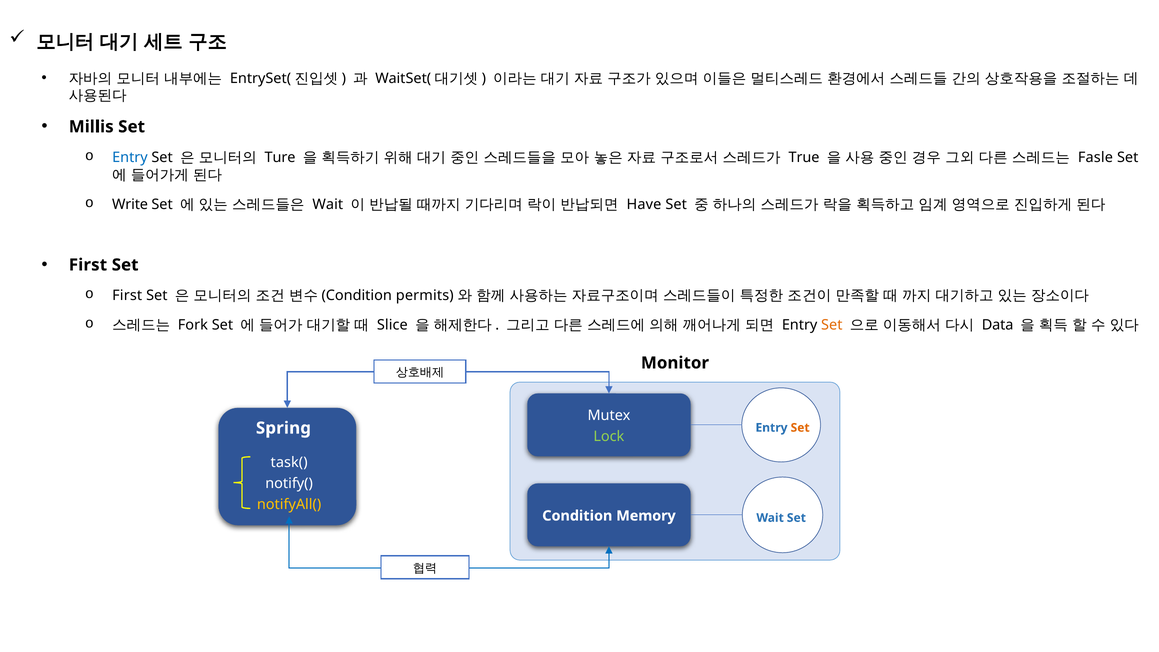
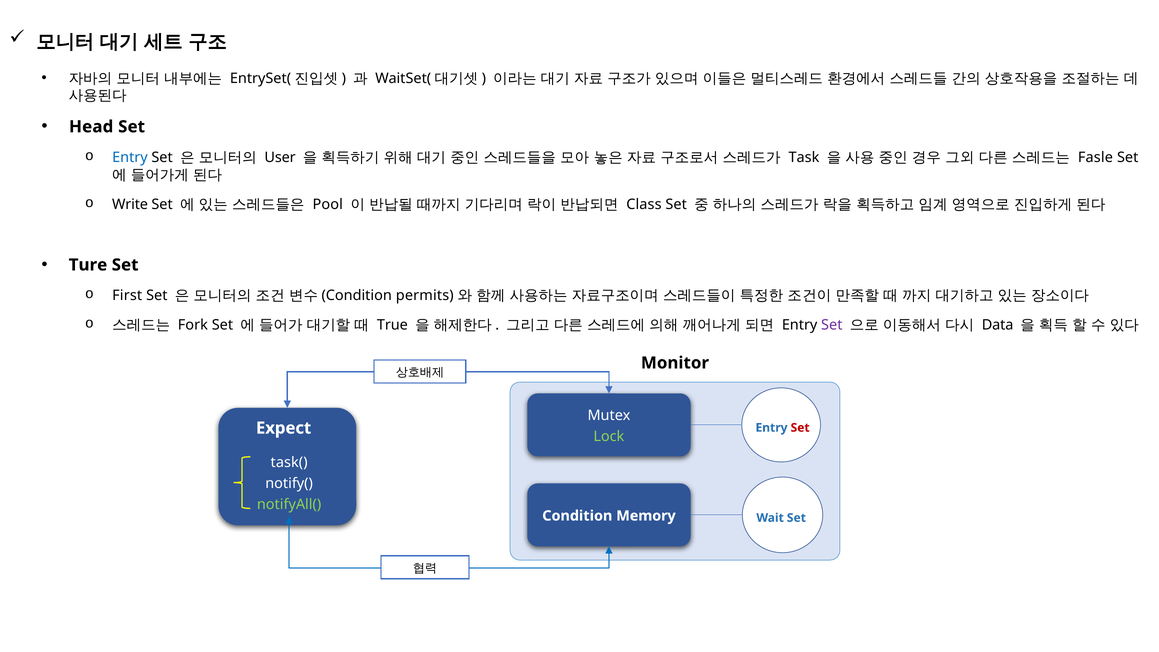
Millis: Millis -> Head (91, 127)
Ture: Ture -> User (280, 157)
True: True -> Task (804, 157)
Wait: Wait -> Pool (328, 204)
Have: Have -> Class (644, 204)
First: First -> Ture (88, 265)
Slice: Slice -> True (392, 325)
Set colour: orange -> purple (832, 325)
Spring: Spring -> Expect (284, 428)
Set colour: orange -> red (800, 428)
notifyAll( colour: yellow -> light green (289, 504)
